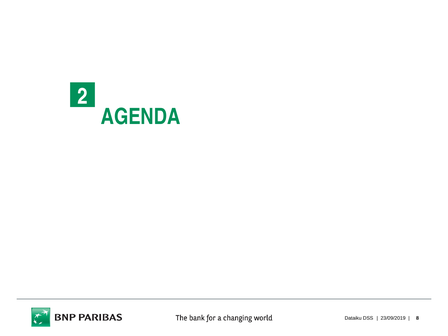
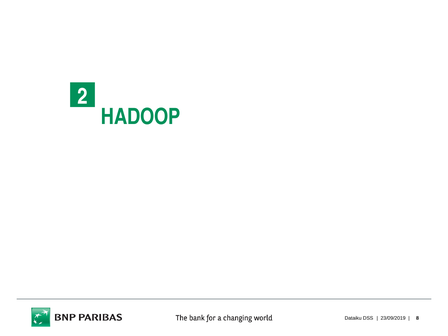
AGENDA: AGENDA -> HADOOP (141, 117)
